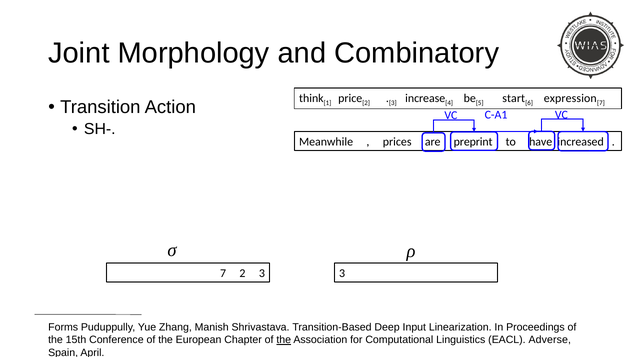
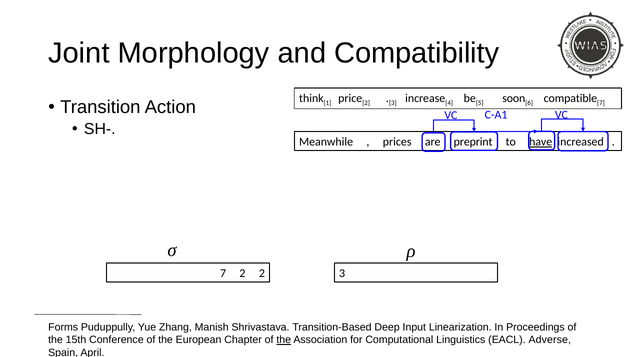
Combinatory: Combinatory -> Compatibility (417, 53)
start: start -> soon (514, 98)
expression: expression -> compatible (570, 98)
have underline: none -> present (541, 142)
2 3: 3 -> 2 (262, 273)
